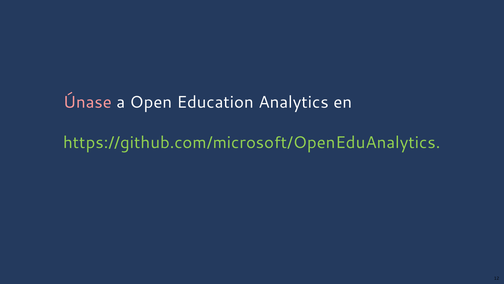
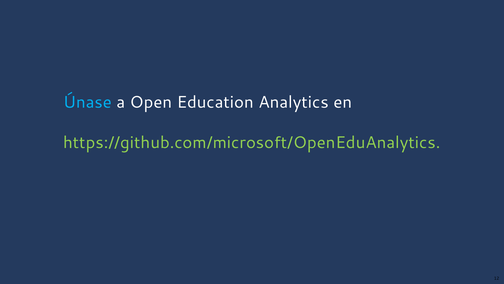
Únase colour: pink -> light blue (88, 102)
